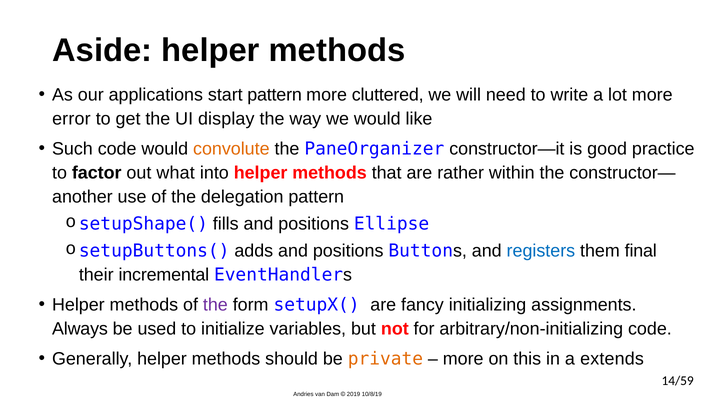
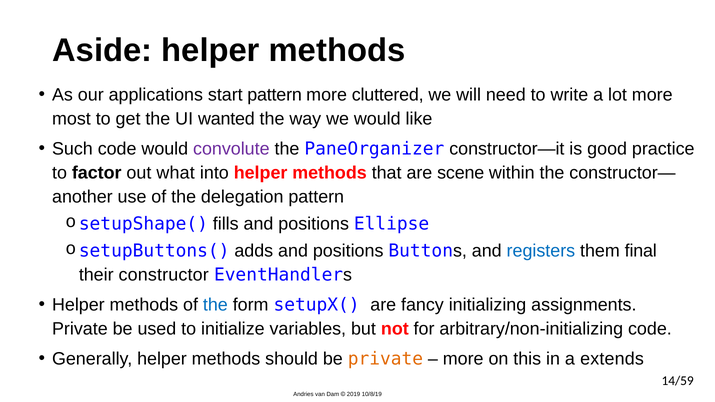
error: error -> most (71, 119)
display: display -> wanted (226, 119)
convolute colour: orange -> purple (231, 149)
rather: rather -> scene (461, 173)
incremental: incremental -> constructor (164, 275)
the colour: purple -> blue (215, 305)
Always: Always -> Private (80, 329)
